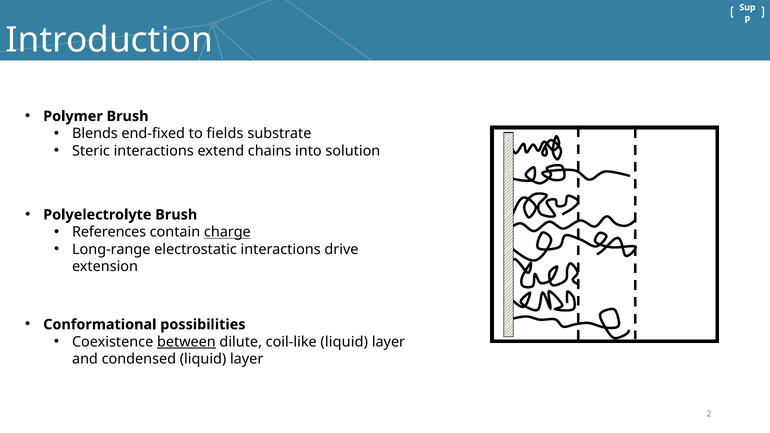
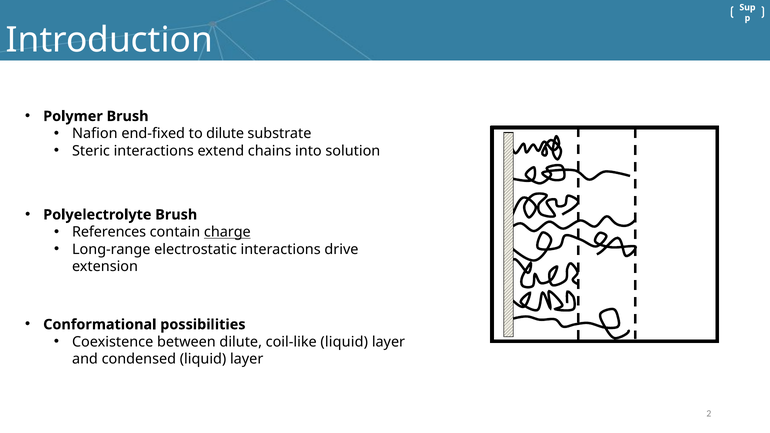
Blends: Blends -> Nafion (95, 134)
to fields: fields -> dilute (225, 134)
between underline: present -> none (186, 342)
